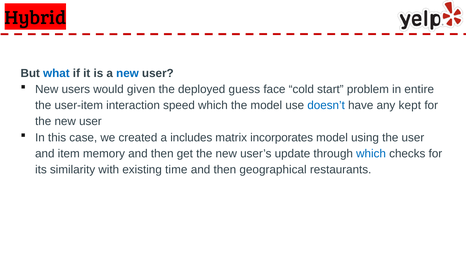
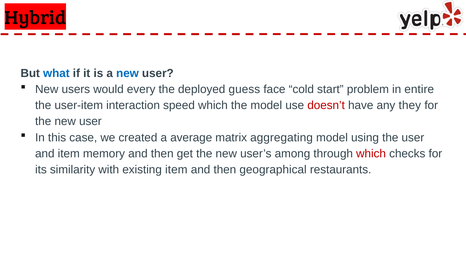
given: given -> every (141, 89)
doesn’t colour: blue -> red (326, 105)
kept: kept -> they (410, 105)
includes: includes -> average (191, 138)
incorporates: incorporates -> aggregating (282, 138)
update: update -> among (292, 154)
which colour: blue -> red (371, 154)
existing time: time -> item (176, 170)
